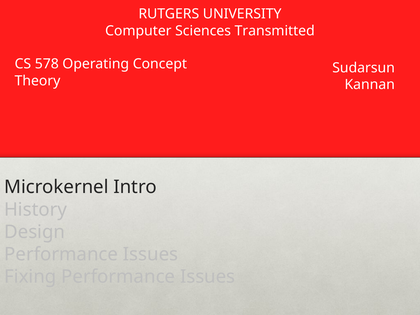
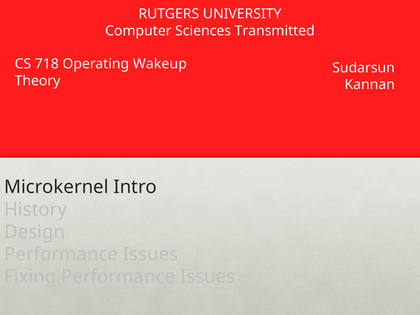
578: 578 -> 718 (47, 64)
Concept: Concept -> Wakeup (160, 64)
